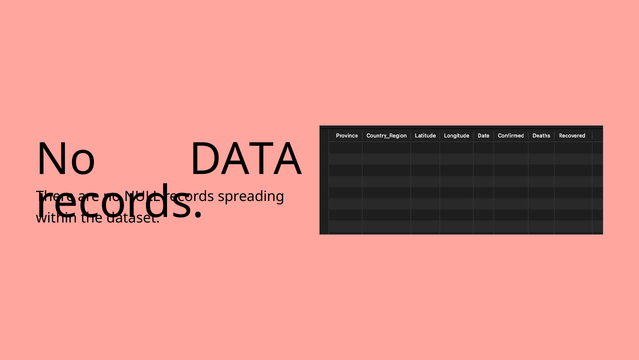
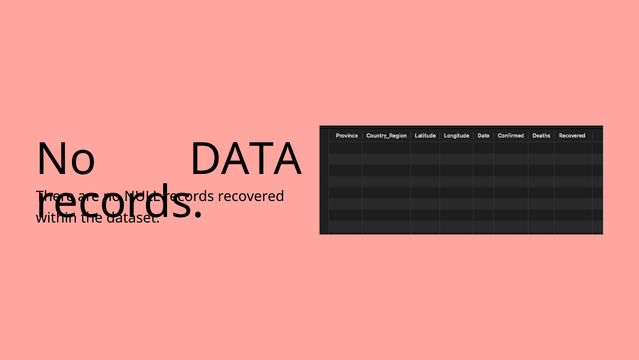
spreading: spreading -> recovered (251, 196)
